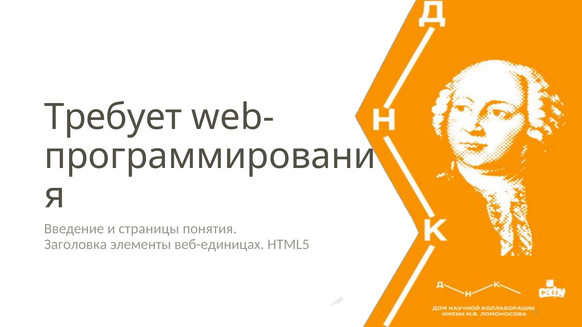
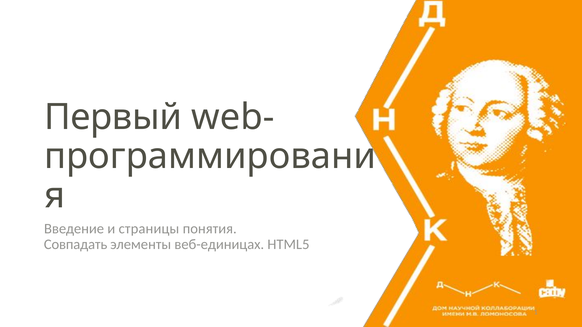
Требует: Требует -> Первый (113, 117)
Заголовка: Заголовка -> Совпадать (76, 245)
